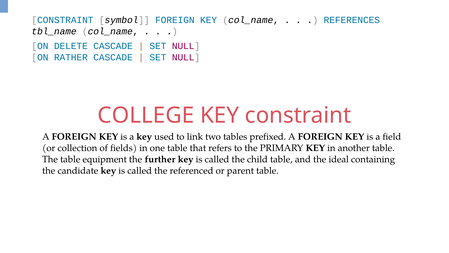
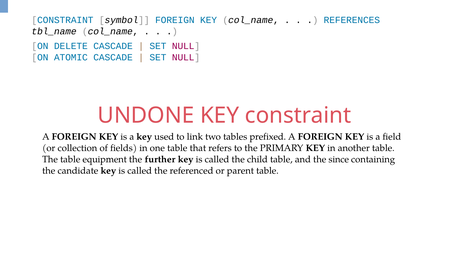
RATHER: RATHER -> ATOMIC (71, 57)
COLLEGE: COLLEGE -> UNDONE (146, 115)
ideal: ideal -> since (339, 159)
